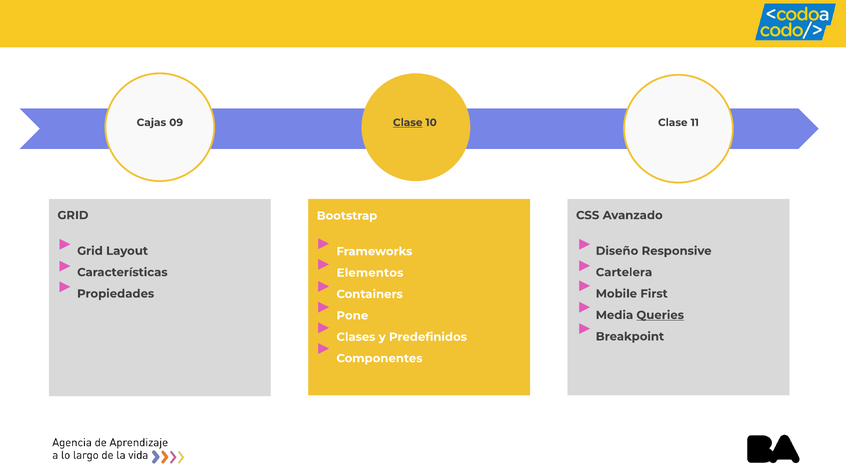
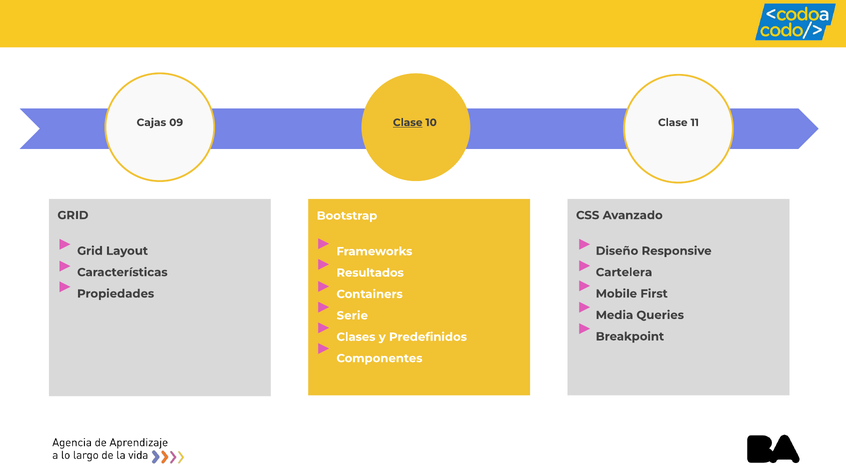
Elementos: Elementos -> Resultados (370, 273)
Queries underline: present -> none (660, 315)
Pone: Pone -> Serie (352, 316)
